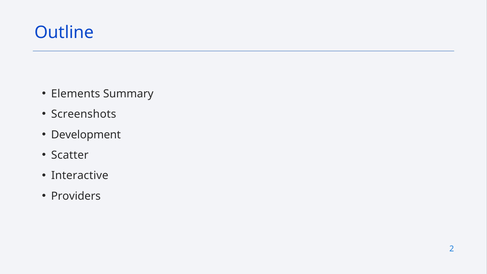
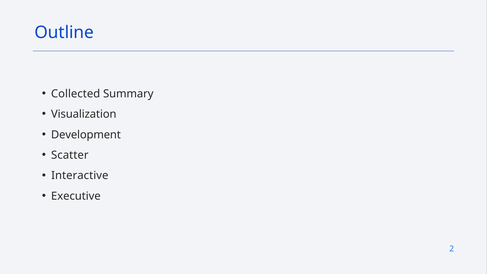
Elements: Elements -> Collected (76, 94)
Screenshots: Screenshots -> Visualization (84, 114)
Providers: Providers -> Executive (76, 196)
